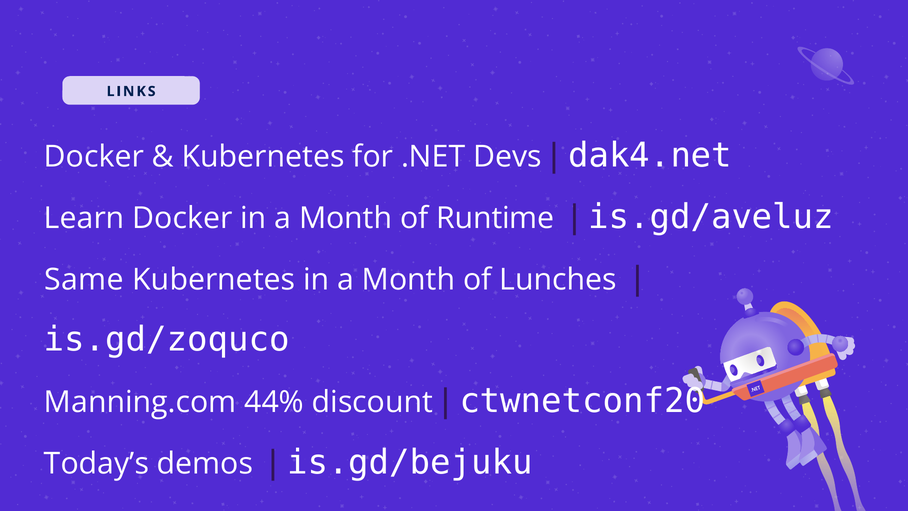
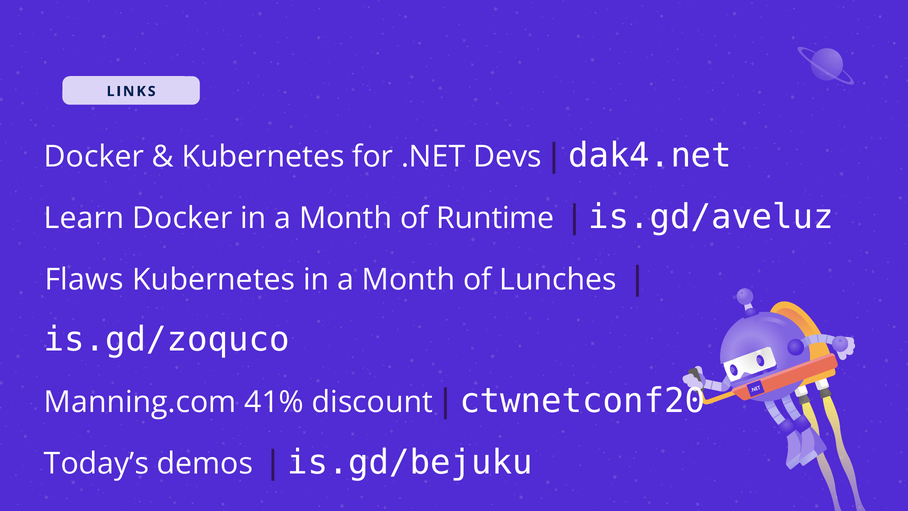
Same: Same -> Flaws (84, 279)
44%: 44% -> 41% (274, 402)
